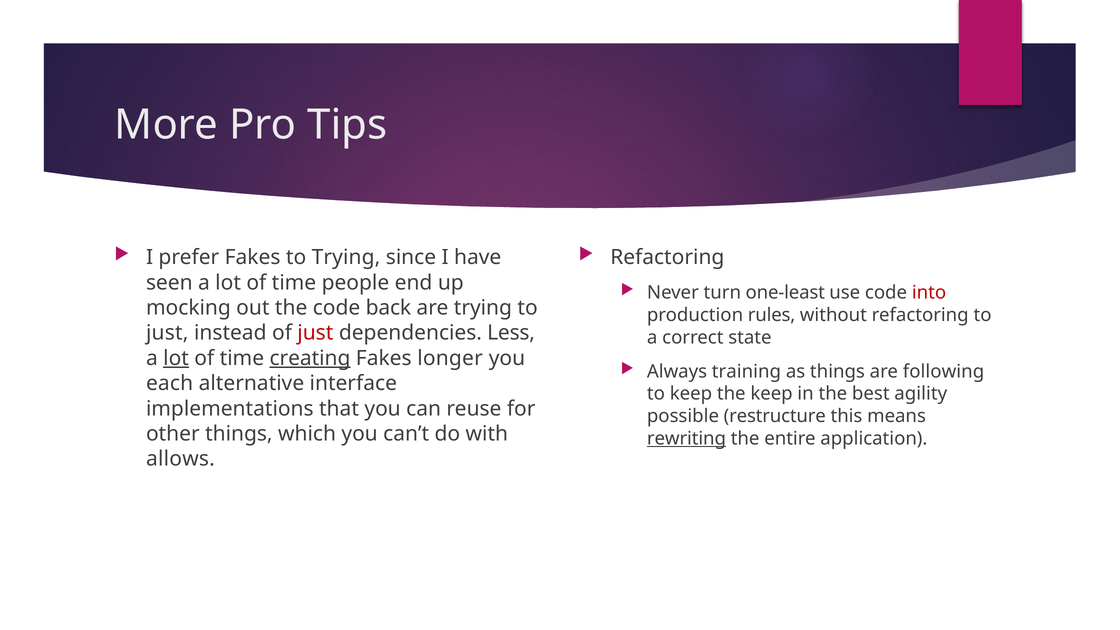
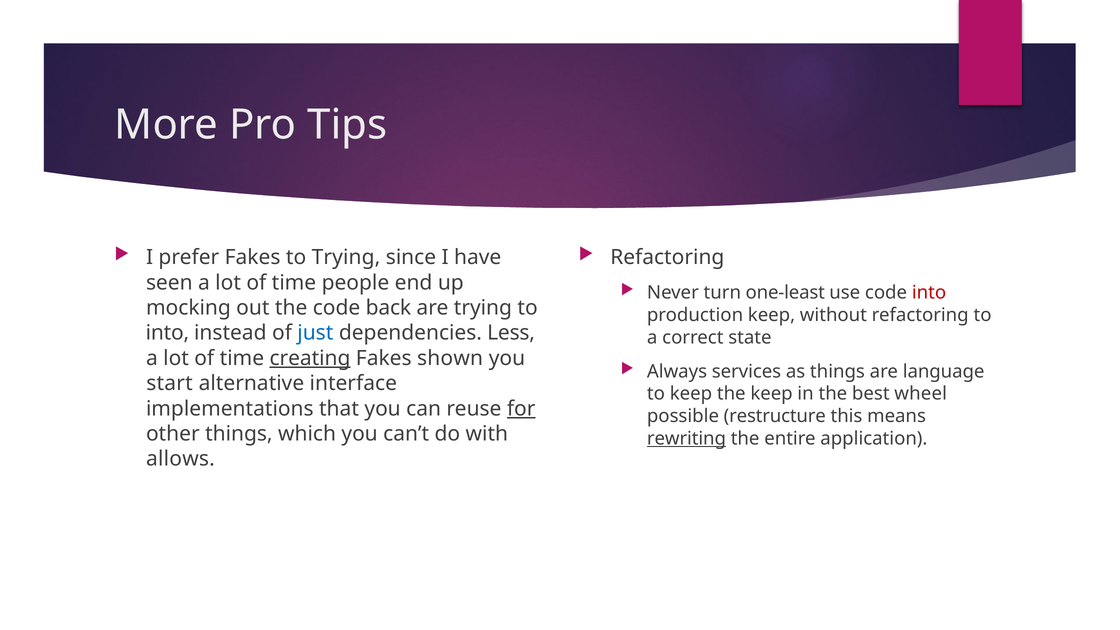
production rules: rules -> keep (772, 315)
just: just -> into (167, 333)
just colour: red -> blue (315, 333)
lot underline: present -> none (176, 358)
longer: longer -> shown (450, 358)
training: training -> services (746, 371)
following: following -> language (944, 371)
each: each -> start (170, 383)
agility: agility -> wheel (921, 394)
for underline: none -> present (521, 409)
